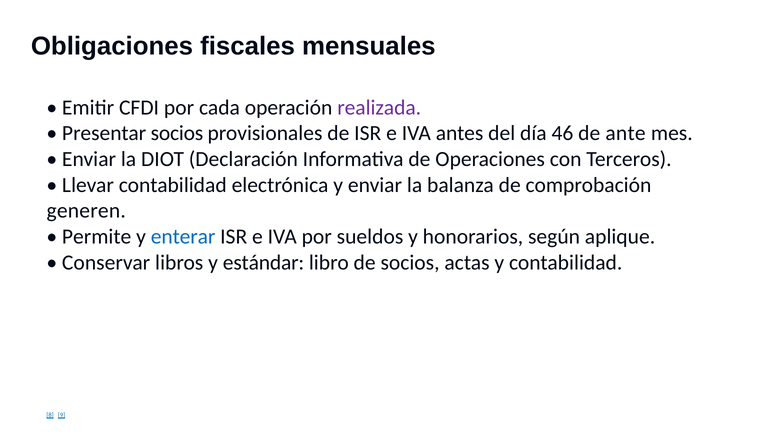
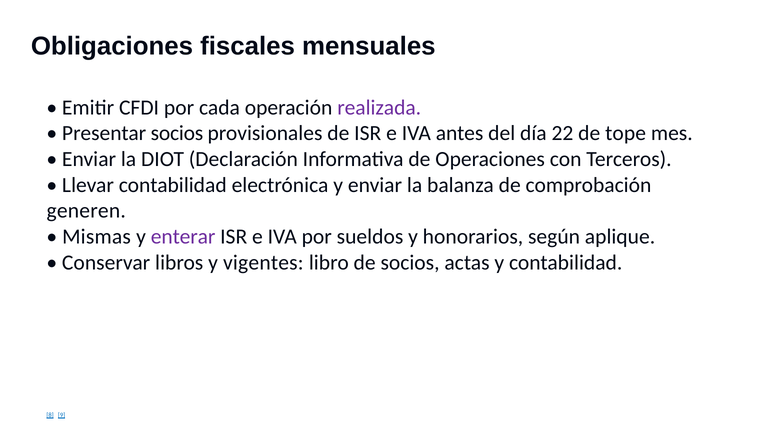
46: 46 -> 22 (562, 133)
ante: ante -> tope (626, 133)
Permite: Permite -> Mismas (97, 237)
enterar colour: blue -> purple (183, 237)
estándar: estándar -> vigentes (263, 262)
